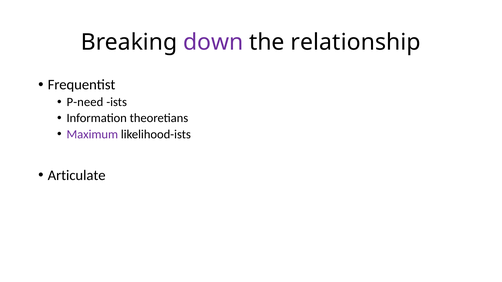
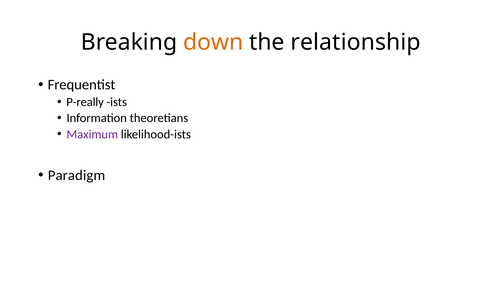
down colour: purple -> orange (213, 42)
P-need: P-need -> P-really (85, 102)
Articulate: Articulate -> Paradigm (77, 175)
